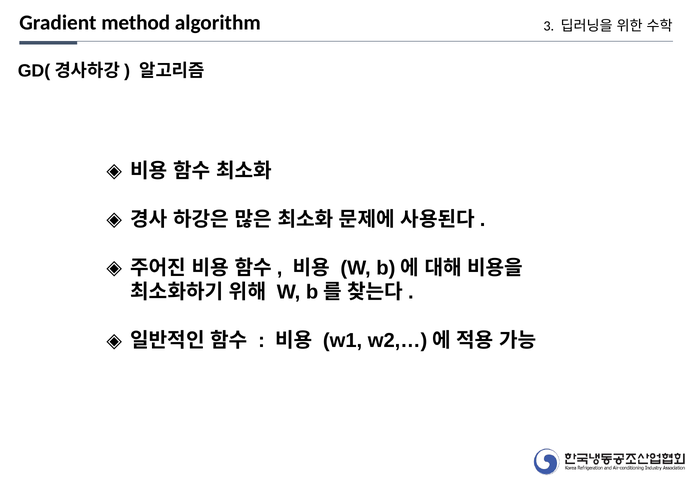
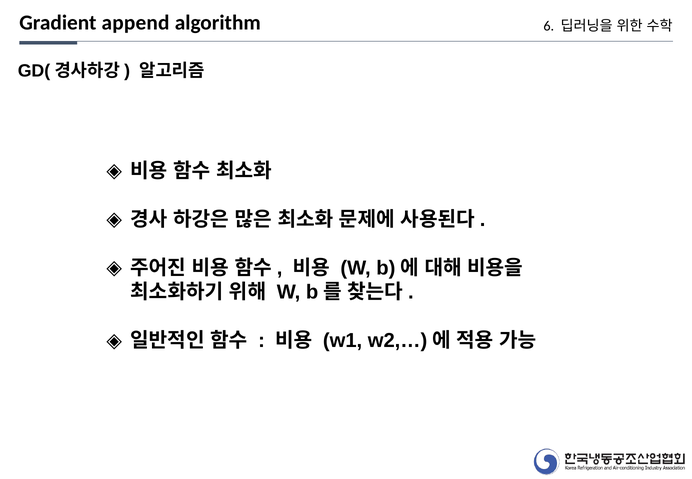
method: method -> append (136, 23)
3: 3 -> 6 (549, 26)
